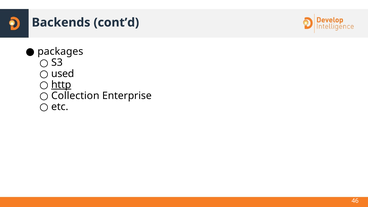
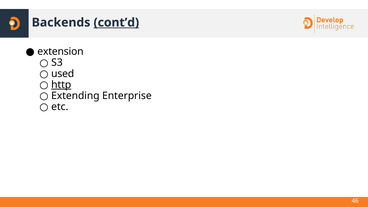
cont’d underline: none -> present (116, 22)
packages: packages -> extension (60, 52)
Collection: Collection -> Extending (75, 96)
